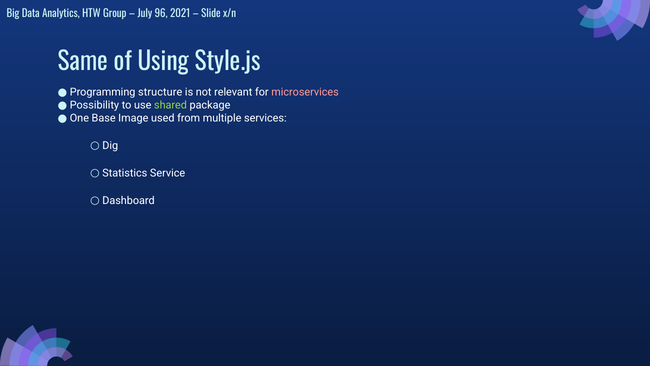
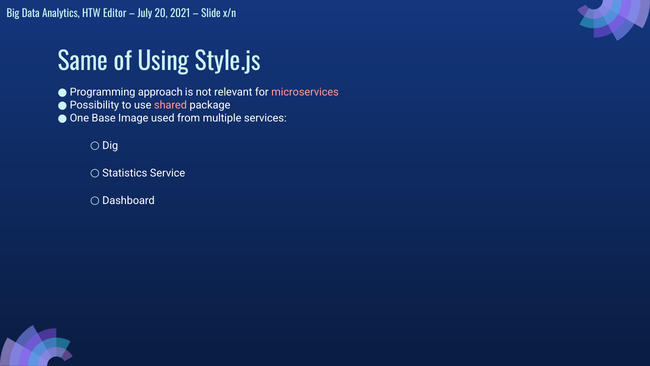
Group: Group -> Editor (115, 14)
96: 96 -> 20 (161, 14)
structure: structure -> approach (160, 92)
shared colour: light green -> pink (171, 105)
